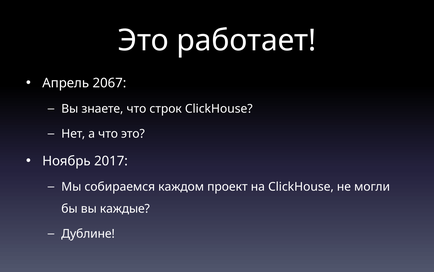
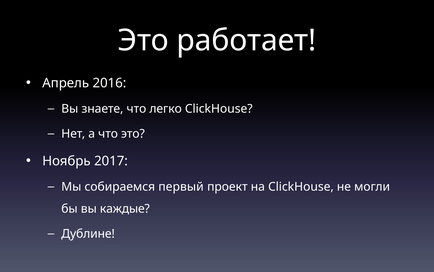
2067: 2067 -> 2016 (109, 83)
строк: строк -> легко (166, 109)
каждом: каждом -> первый (181, 186)
